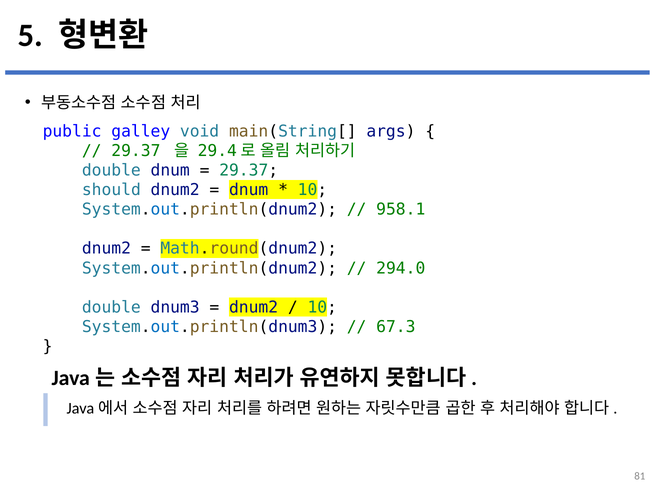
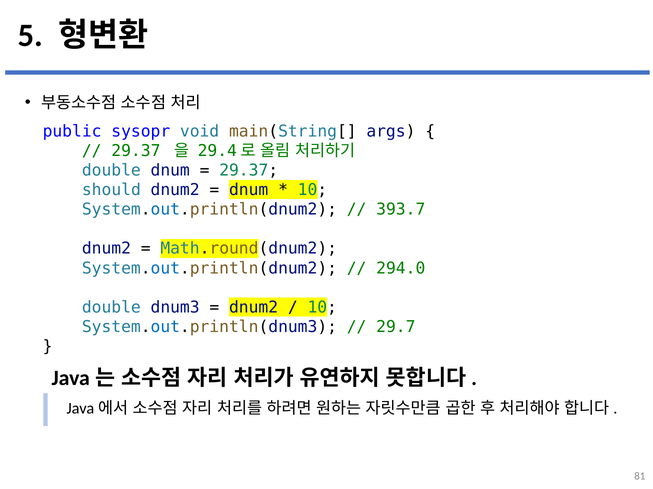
galley: galley -> sysopr (141, 131)
958.1: 958.1 -> 393.7 (401, 210)
67.3: 67.3 -> 29.7 (396, 327)
